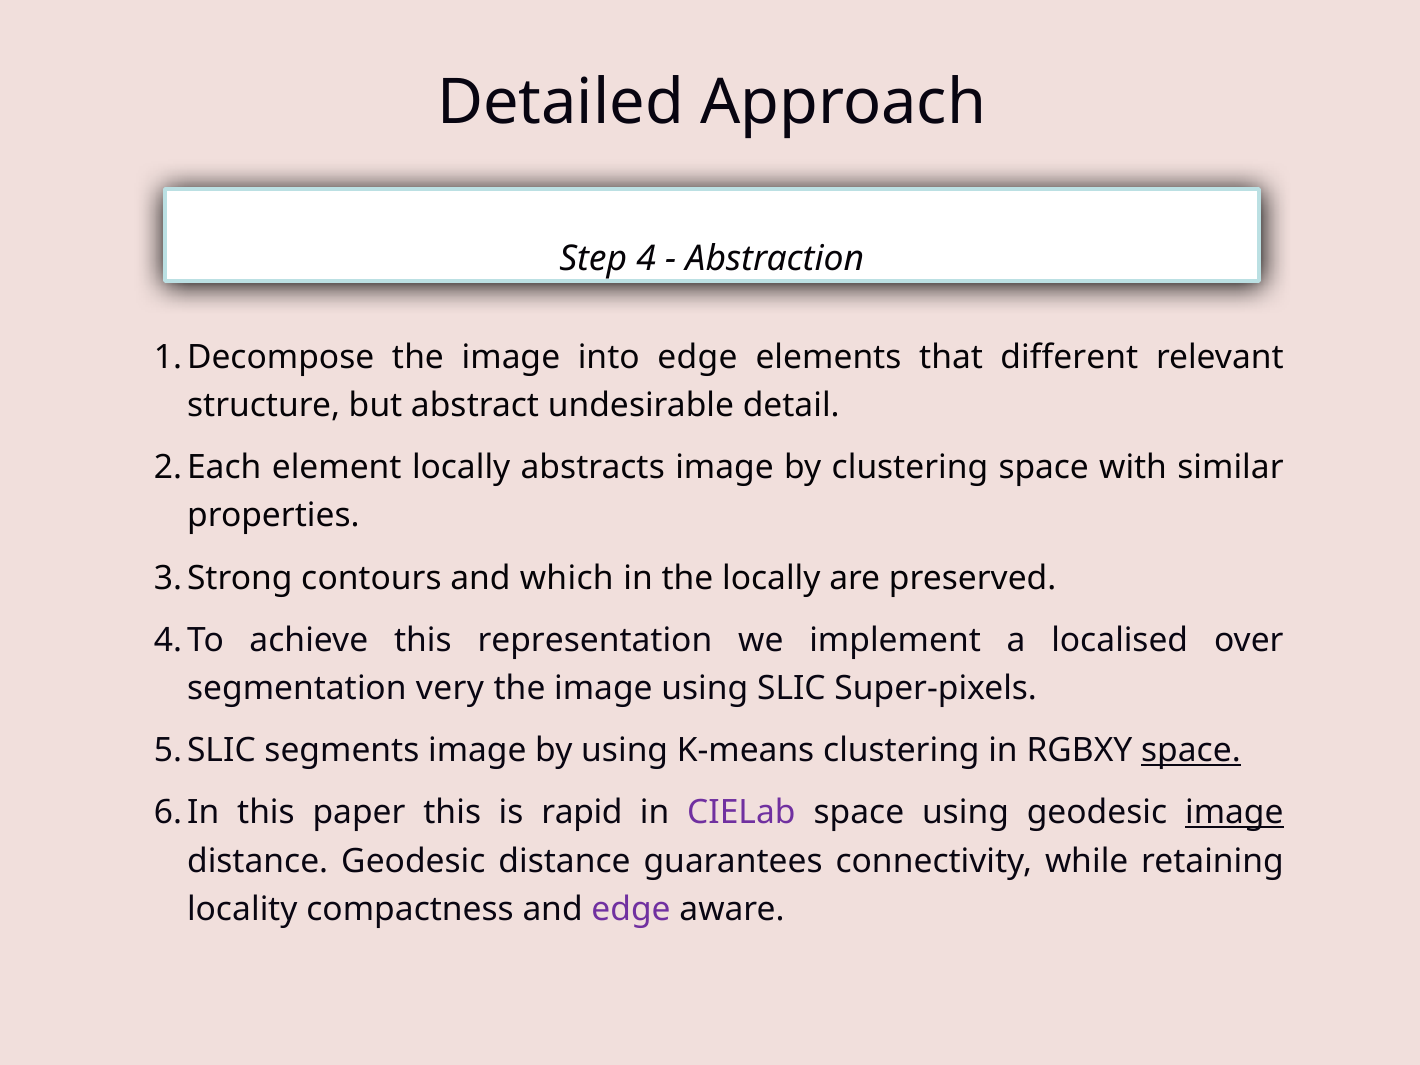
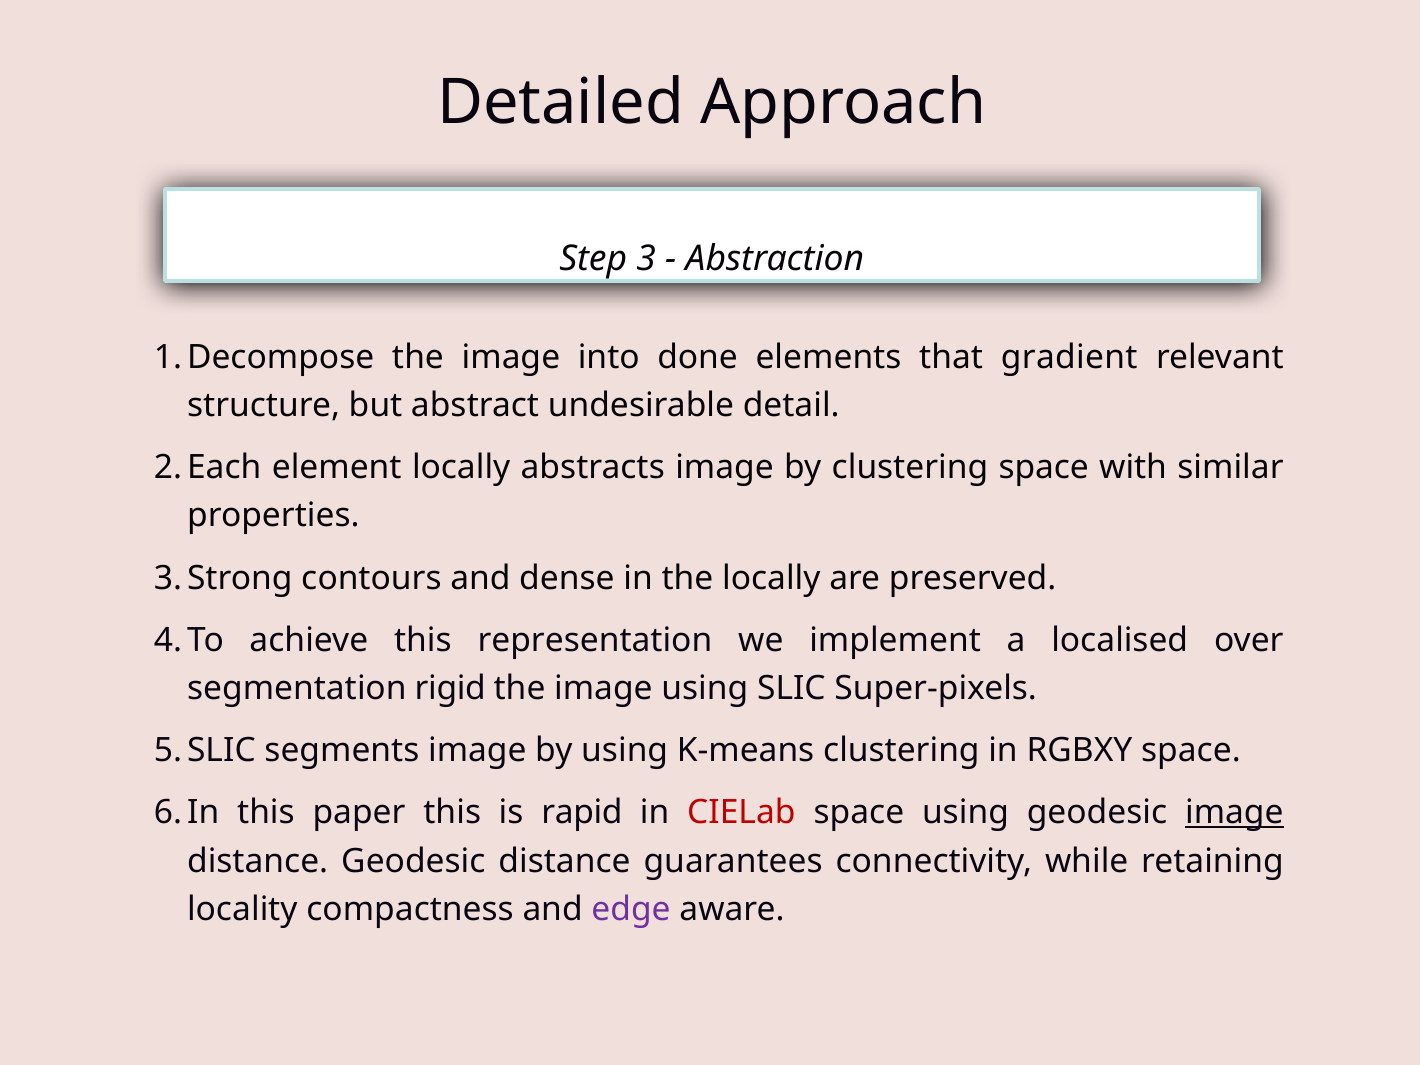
4: 4 -> 3 (646, 259)
into edge: edge -> done (698, 357)
different: different -> gradient (1069, 357)
which: which -> dense (567, 578)
very: very -> rigid (450, 688)
space underline: present -> none (1191, 751)
CIELab colour: purple -> red (741, 813)
